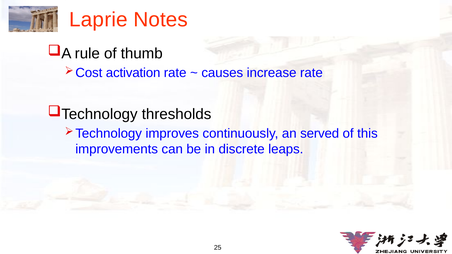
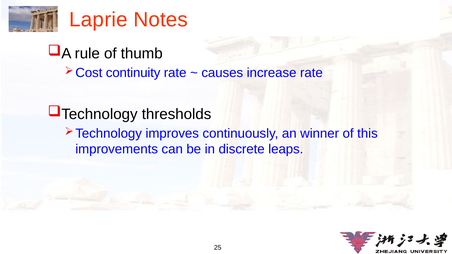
activation: activation -> continuity (133, 73)
served: served -> winner (320, 134)
